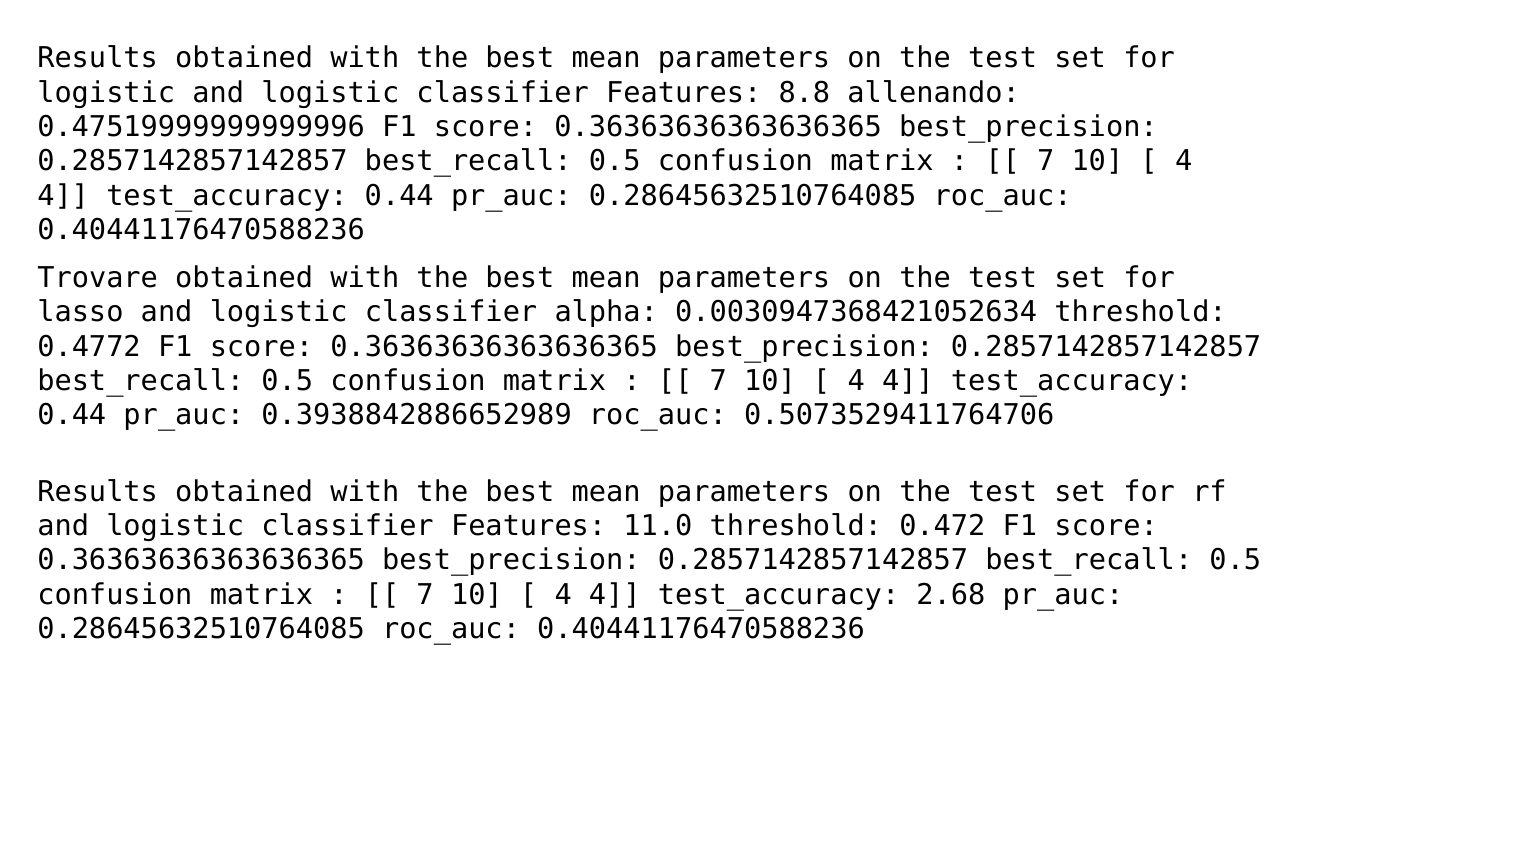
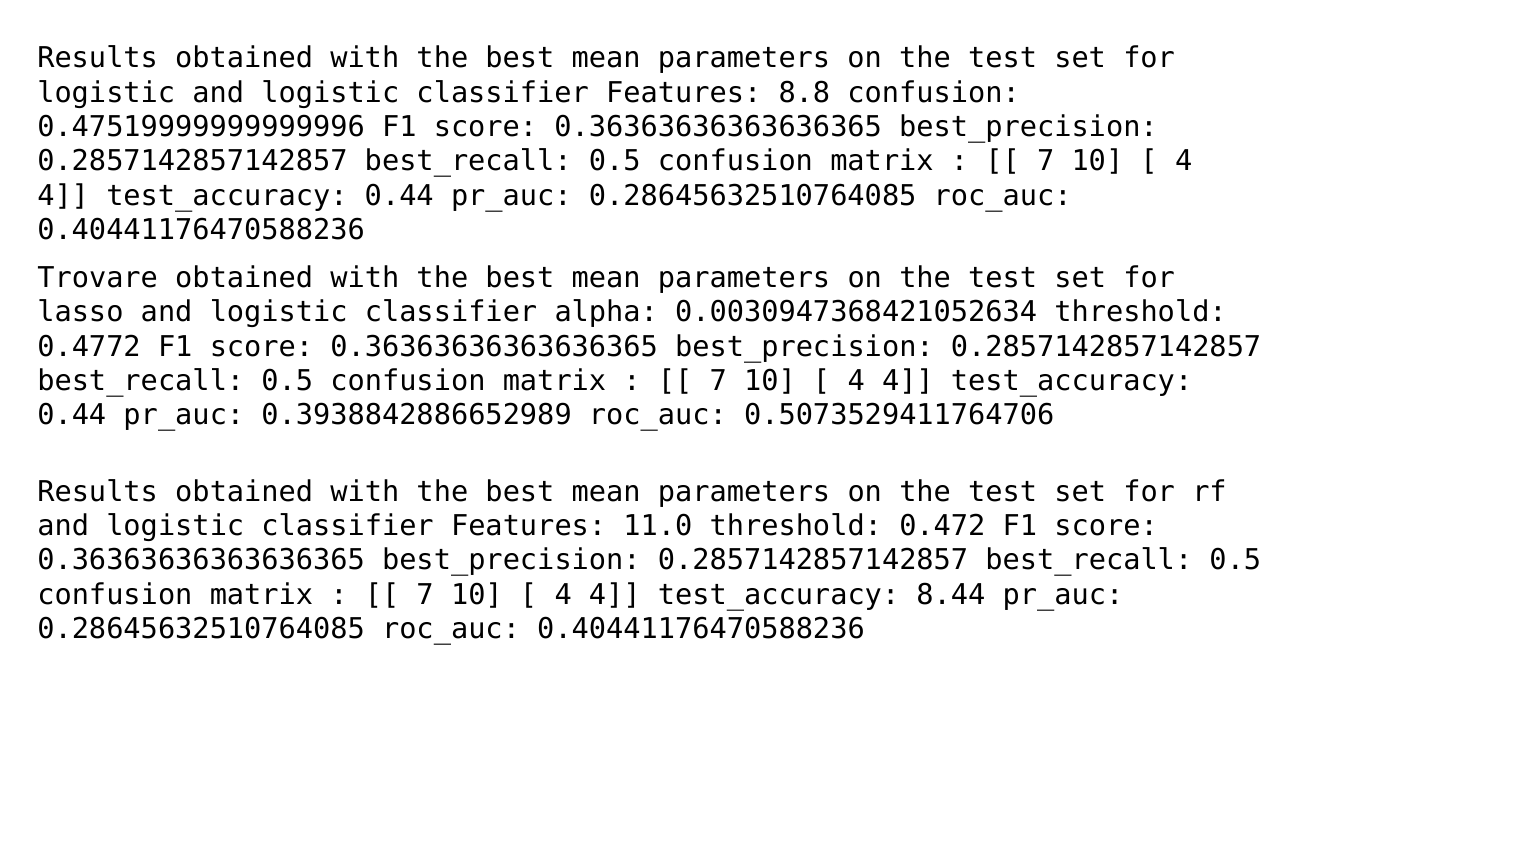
8.8 allenando: allenando -> confusion (934, 93)
2.68: 2.68 -> 8.44 (951, 595)
